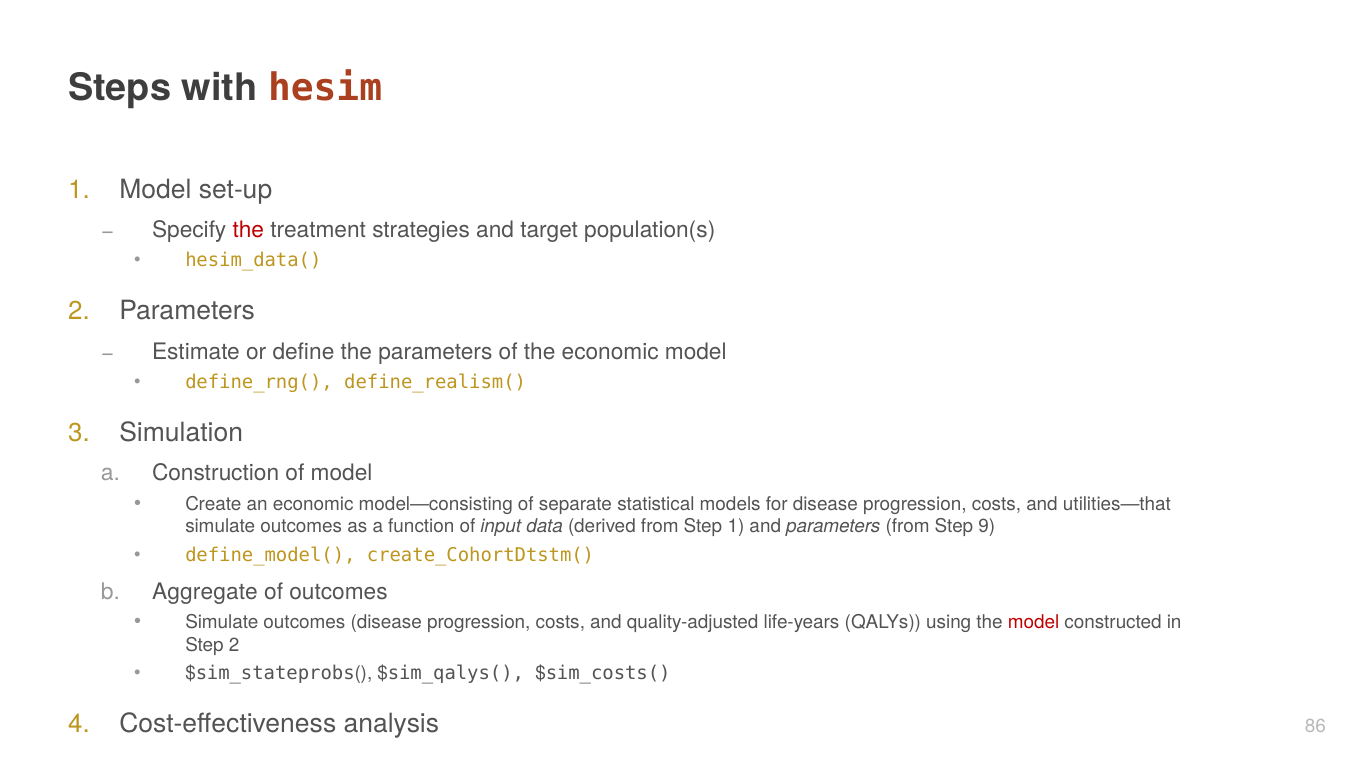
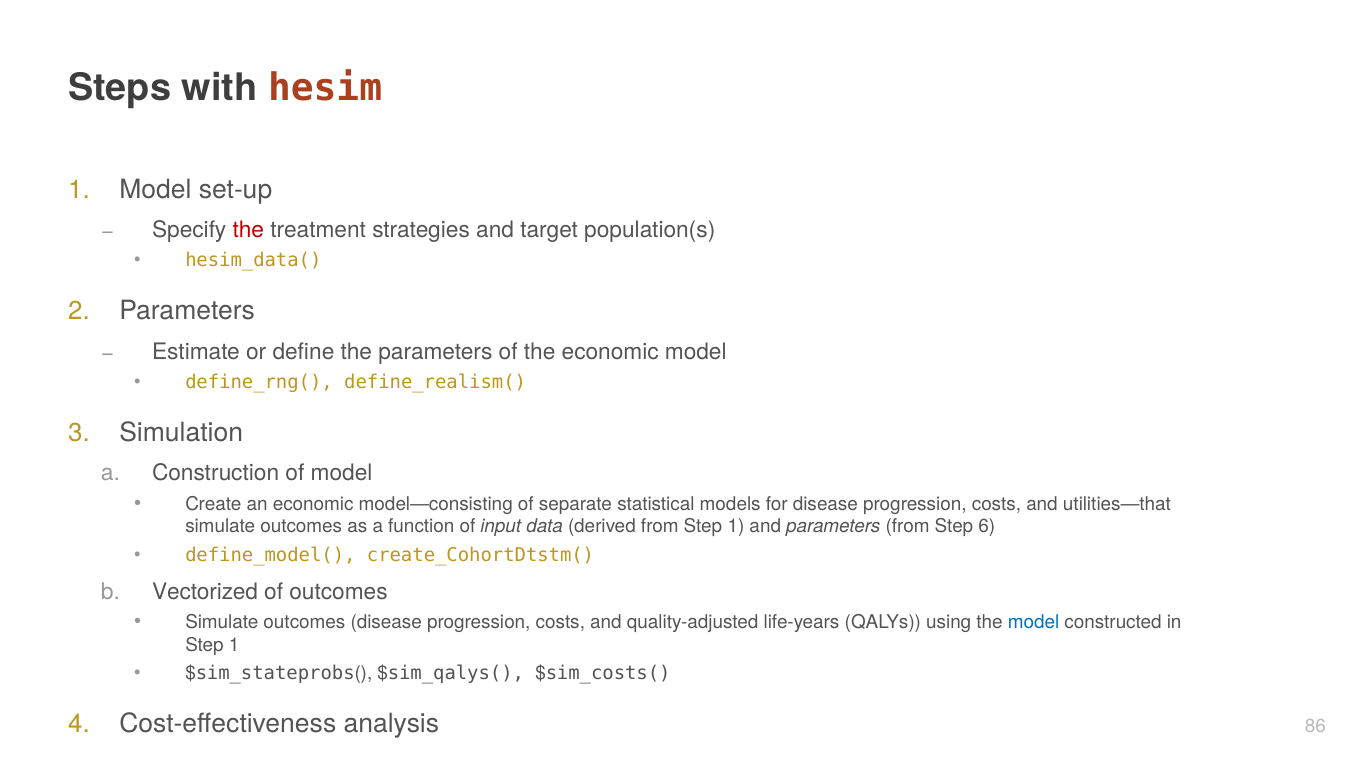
9: 9 -> 6 (987, 526)
Aggregate: Aggregate -> Vectorized (205, 591)
model colour: red -> blue (1034, 622)
2: 2 -> 1 (234, 645)
